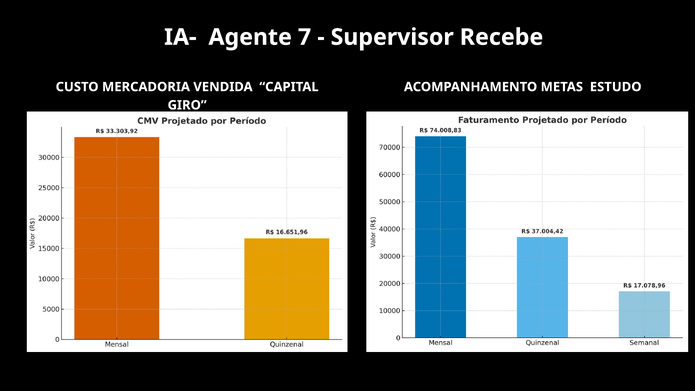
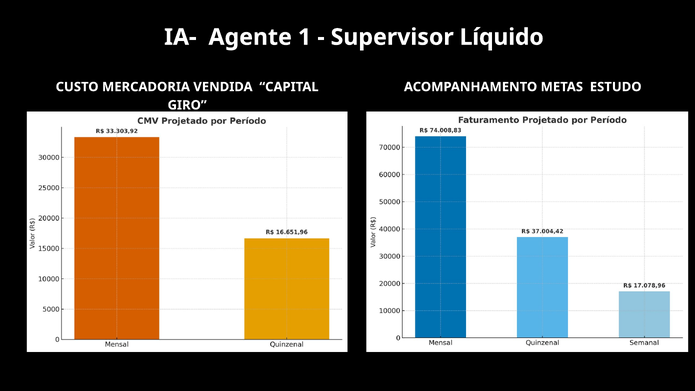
7: 7 -> 1 (305, 37)
Recebe: Recebe -> Líquido (502, 37)
